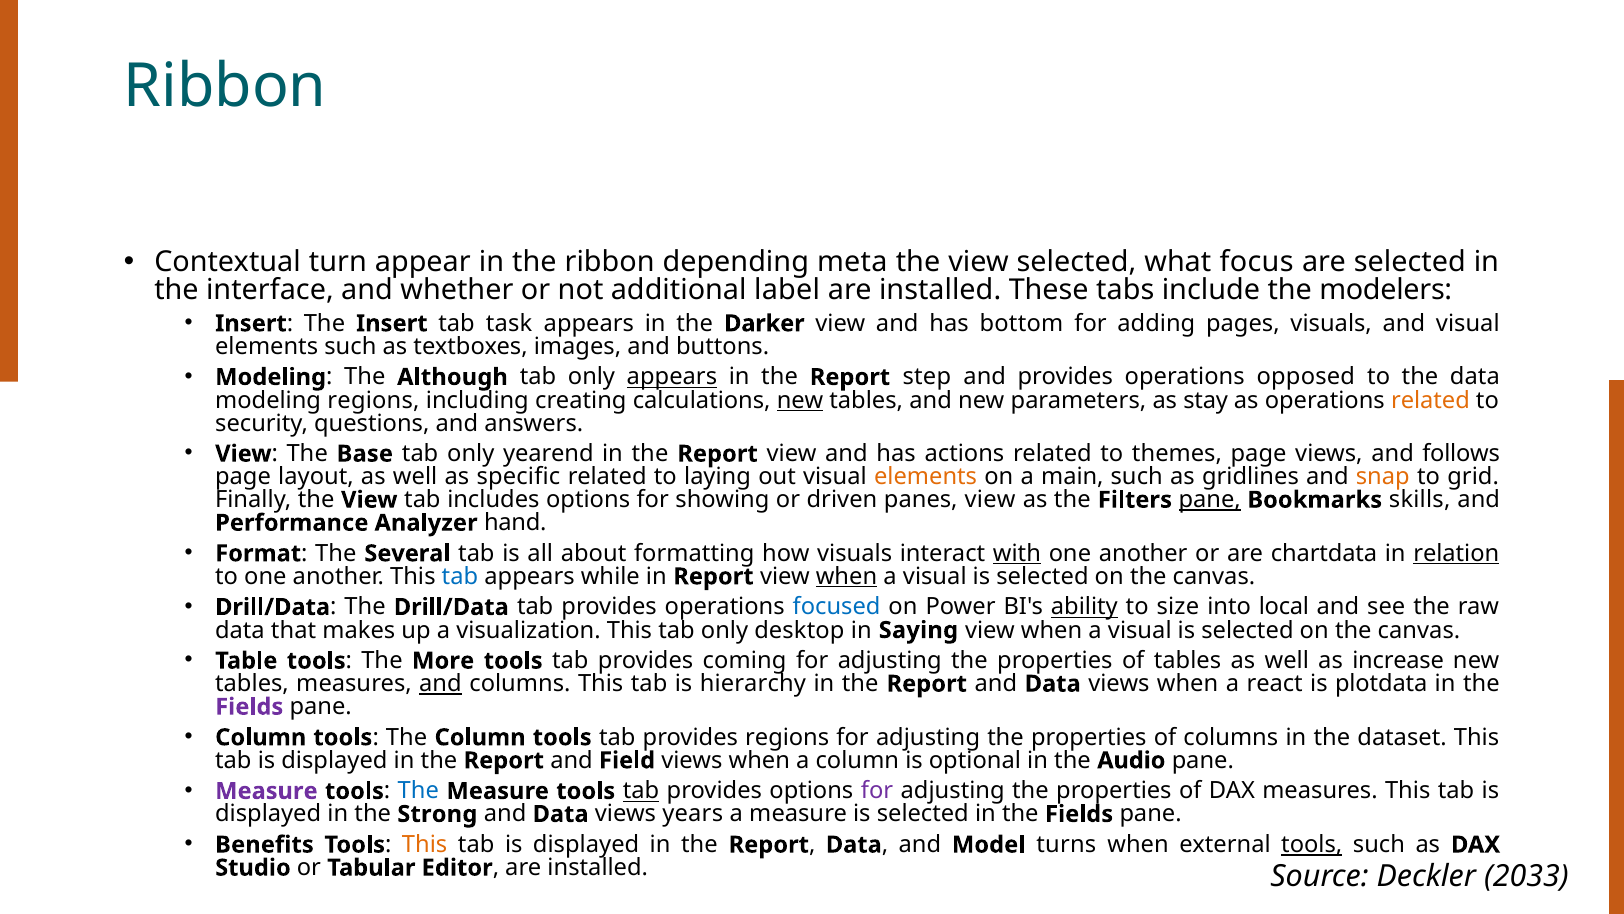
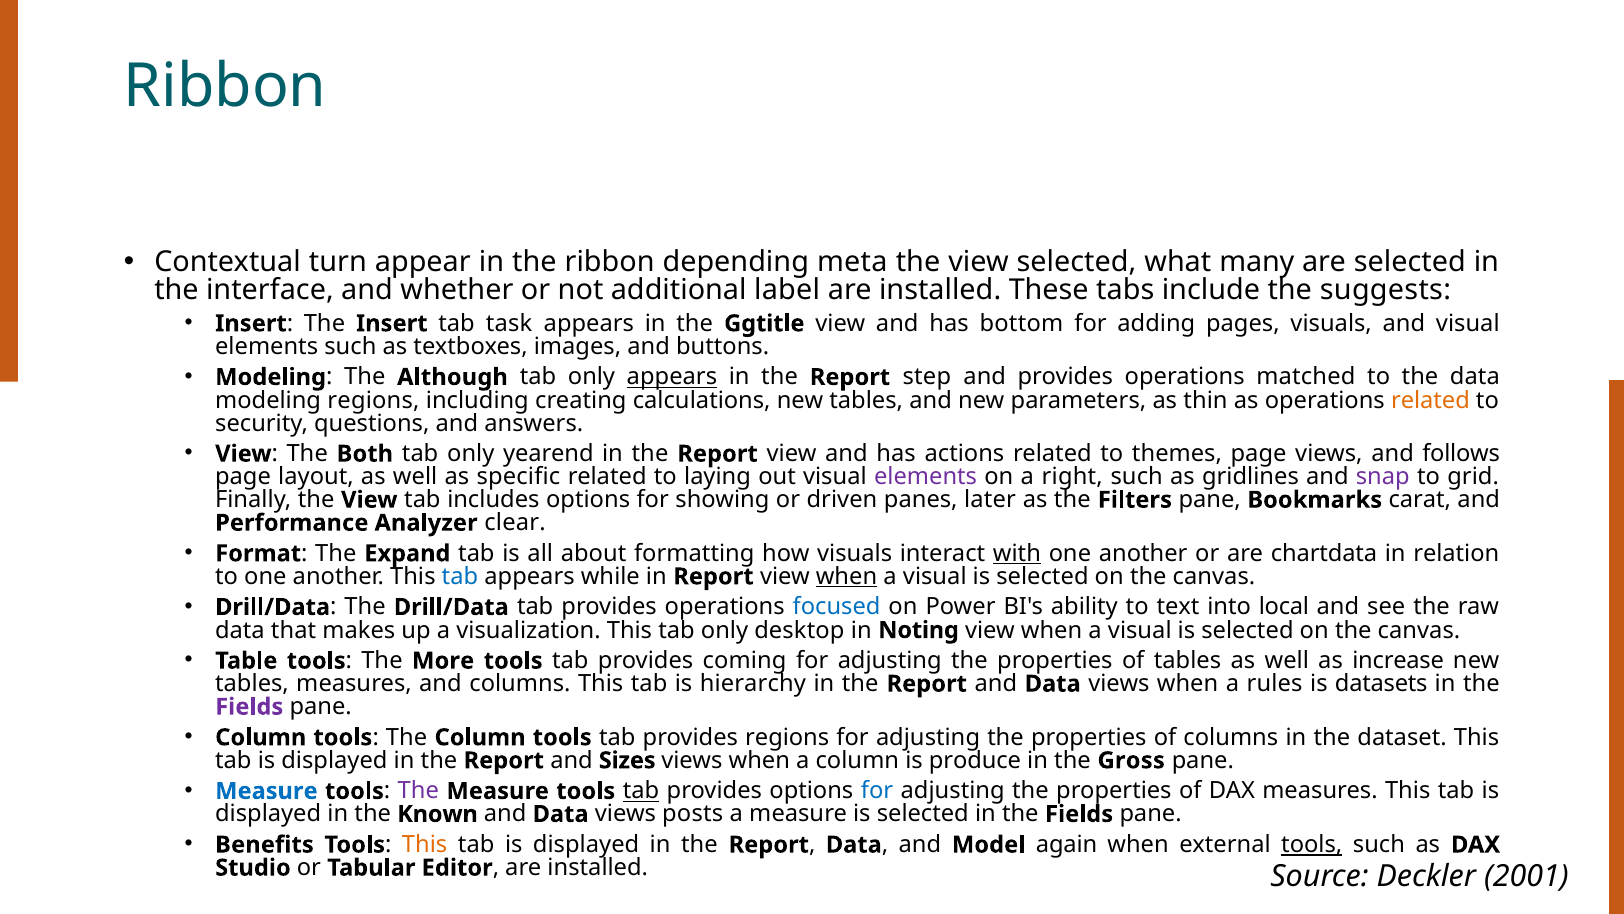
focus: focus -> many (1257, 262)
modelers: modelers -> suggests (1385, 290)
Darker: Darker -> Ggtitle (764, 323)
opposed: opposed -> matched (1306, 377)
new underline: present -> none (800, 400)
stay: stay -> thin (1206, 400)
Base: Base -> Both (365, 454)
elements colour: orange -> purple (926, 477)
main: main -> right (1072, 477)
snap colour: orange -> purple (1383, 477)
panes view: view -> later (990, 500)
pane underline: present -> none (1210, 500)
skills: skills -> carat (1420, 500)
hand: hand -> clear (515, 523)
Several: Several -> Expand (407, 553)
relation underline: present -> none (1456, 553)
ability underline: present -> none (1084, 607)
size: size -> text (1178, 607)
Saying: Saying -> Noting (919, 630)
and underline: present -> none (440, 683)
react: react -> rules (1274, 683)
plotdata: plotdata -> datasets (1381, 683)
Field: Field -> Sizes (627, 760)
optional: optional -> produce (975, 760)
Audio: Audio -> Gross (1131, 760)
Measure colour: purple -> blue (266, 791)
The colour: blue -> purple (418, 791)
for colour: purple -> blue (877, 791)
Strong: Strong -> Known (437, 814)
years: years -> posts (693, 814)
turns: turns -> again (1067, 844)
2033: 2033 -> 2001 (1526, 876)
